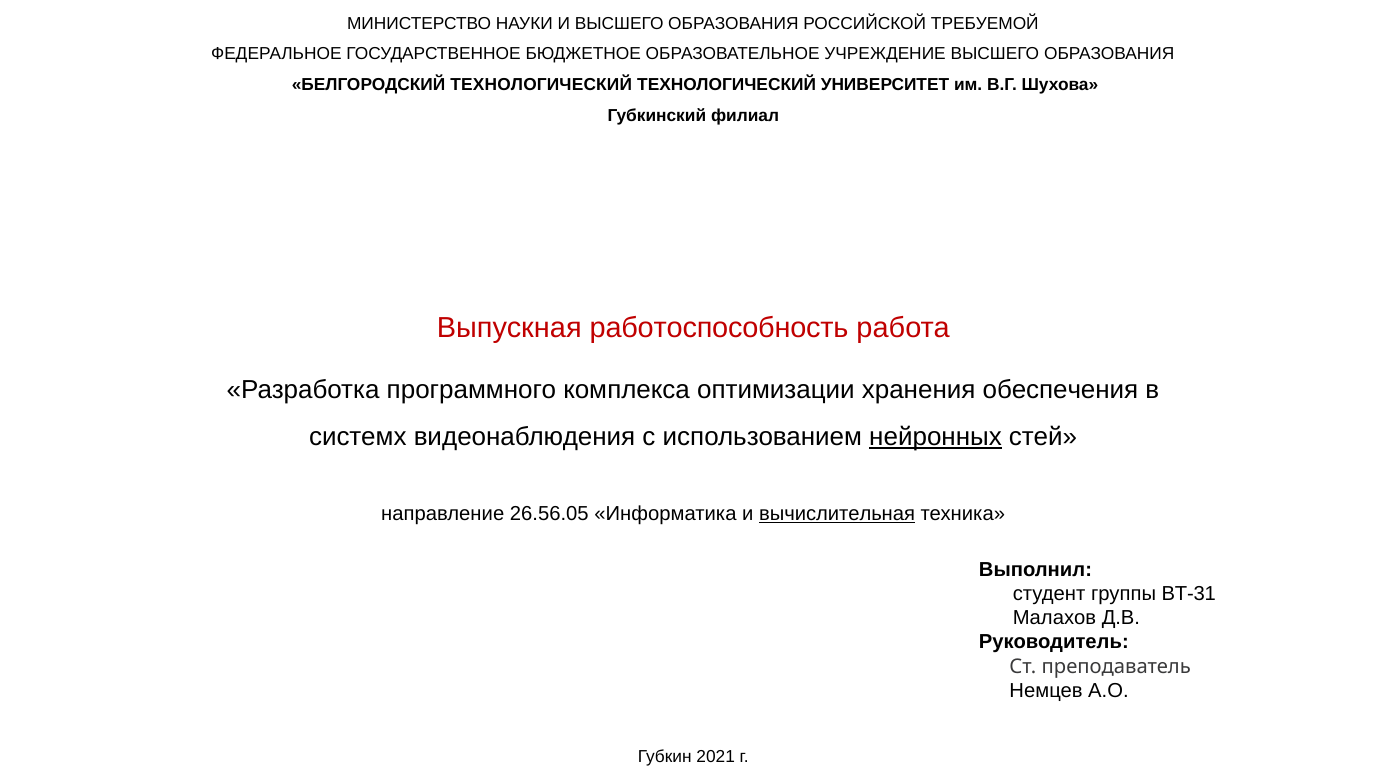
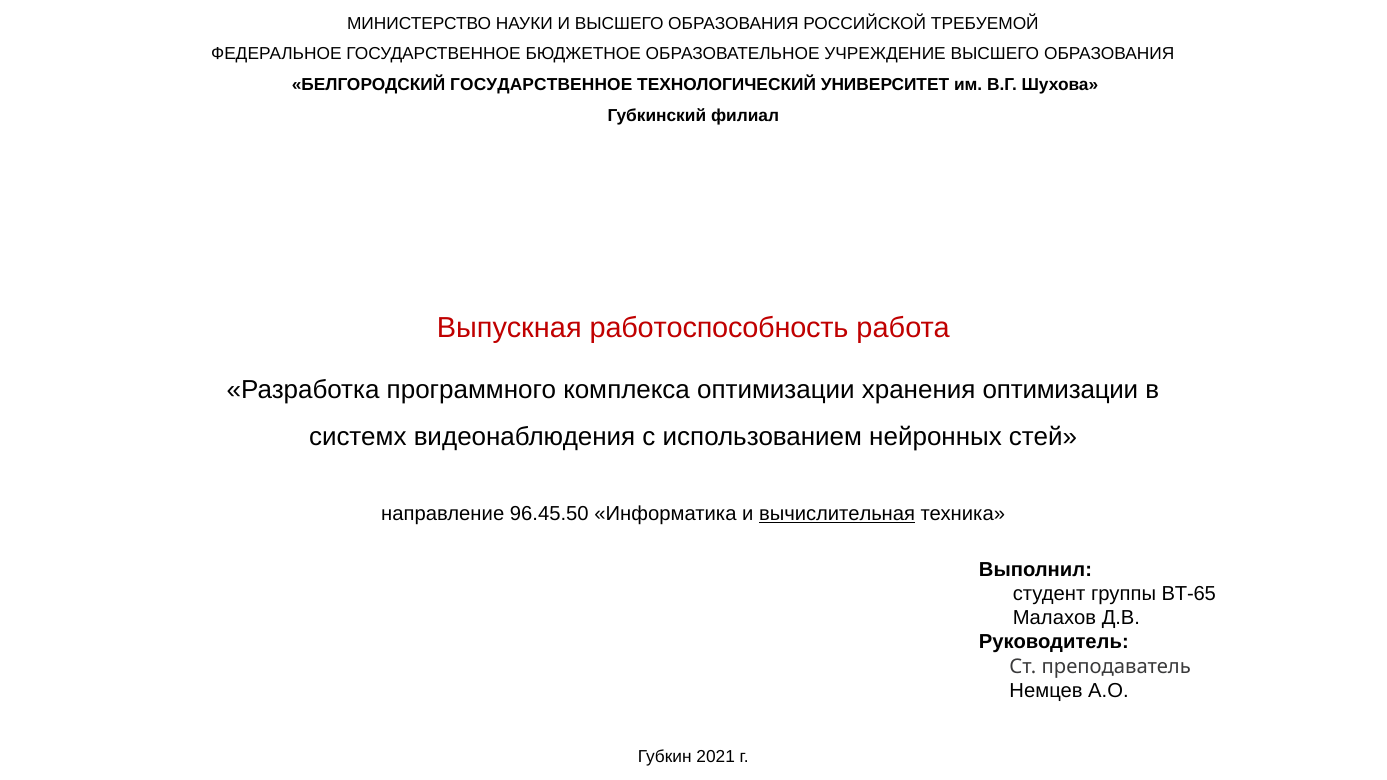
БЕЛГОРОДСКИЙ ТЕХНОЛОГИЧЕСКИЙ: ТЕХНОЛОГИЧЕСКИЙ -> ГОСУДАРСТВЕННОЕ (541, 85)
хранения обеспечения: обеспечения -> оптимизации (1060, 390)
нейронных underline: present -> none (936, 437)
26.56.05: 26.56.05 -> 96.45.50 (549, 514)
ВТ-31: ВТ-31 -> ВТ-65 (1189, 594)
